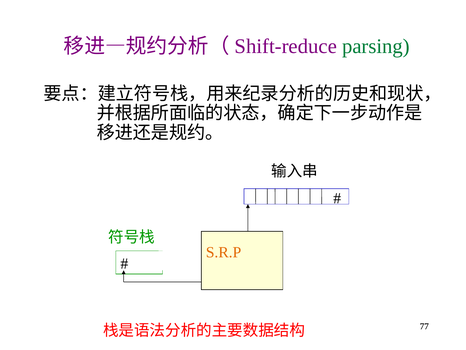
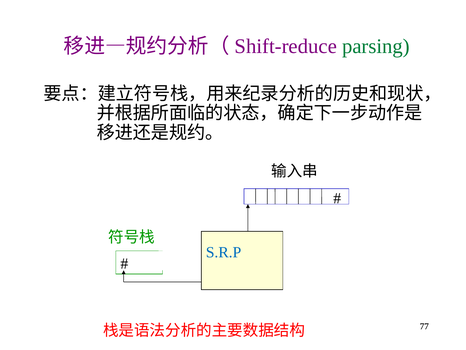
S.R.P colour: orange -> blue (224, 252)
